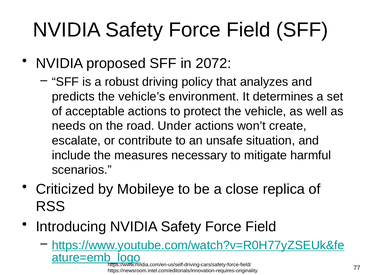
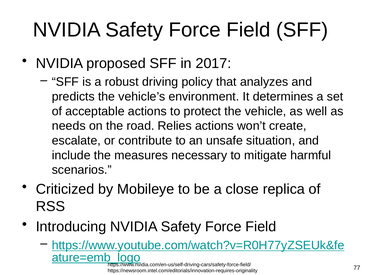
2072: 2072 -> 2017 (213, 63)
Under: Under -> Relies (175, 126)
